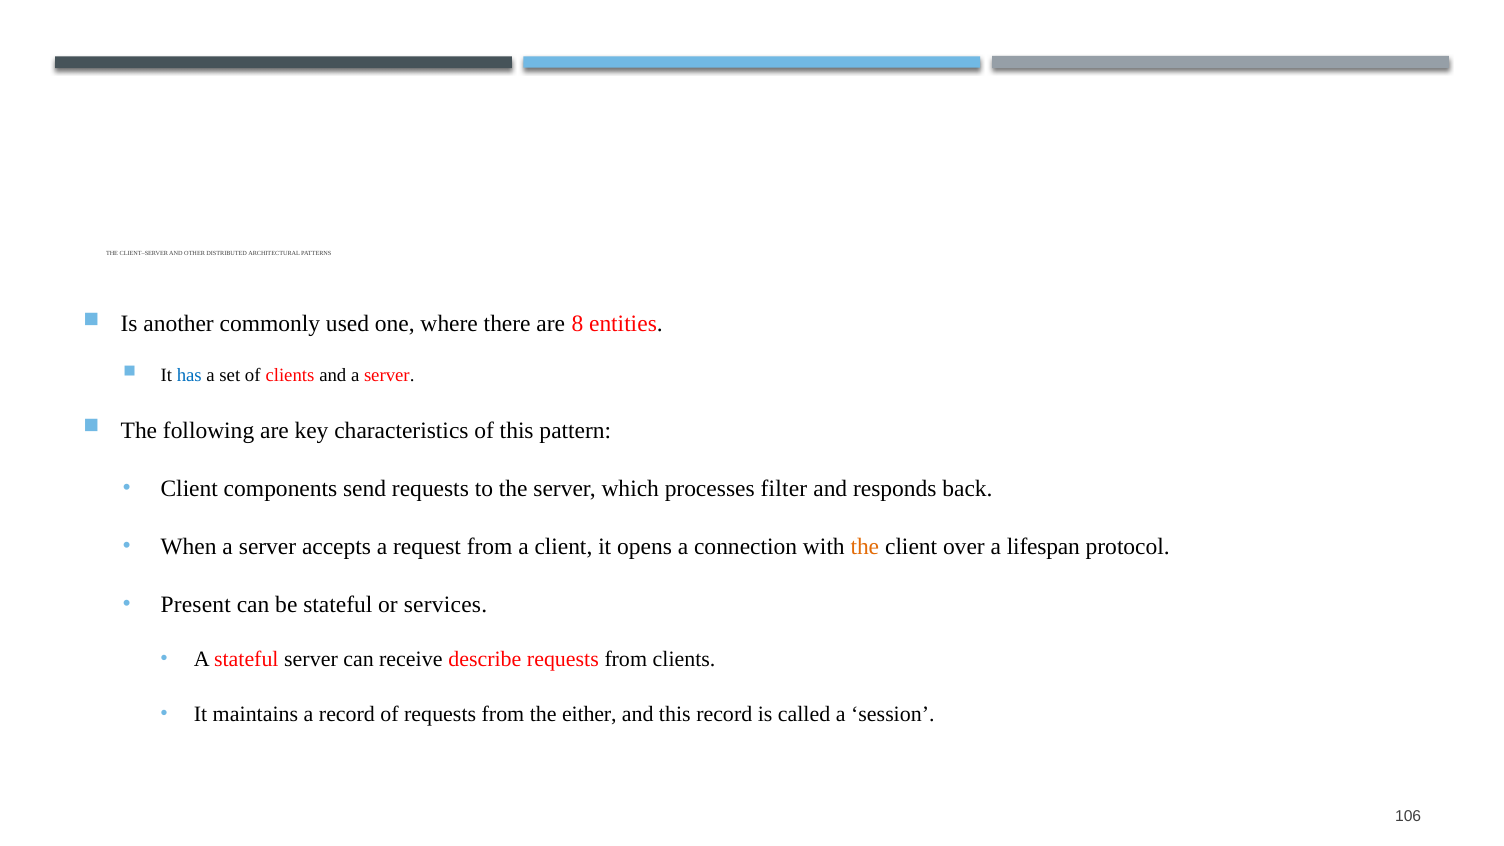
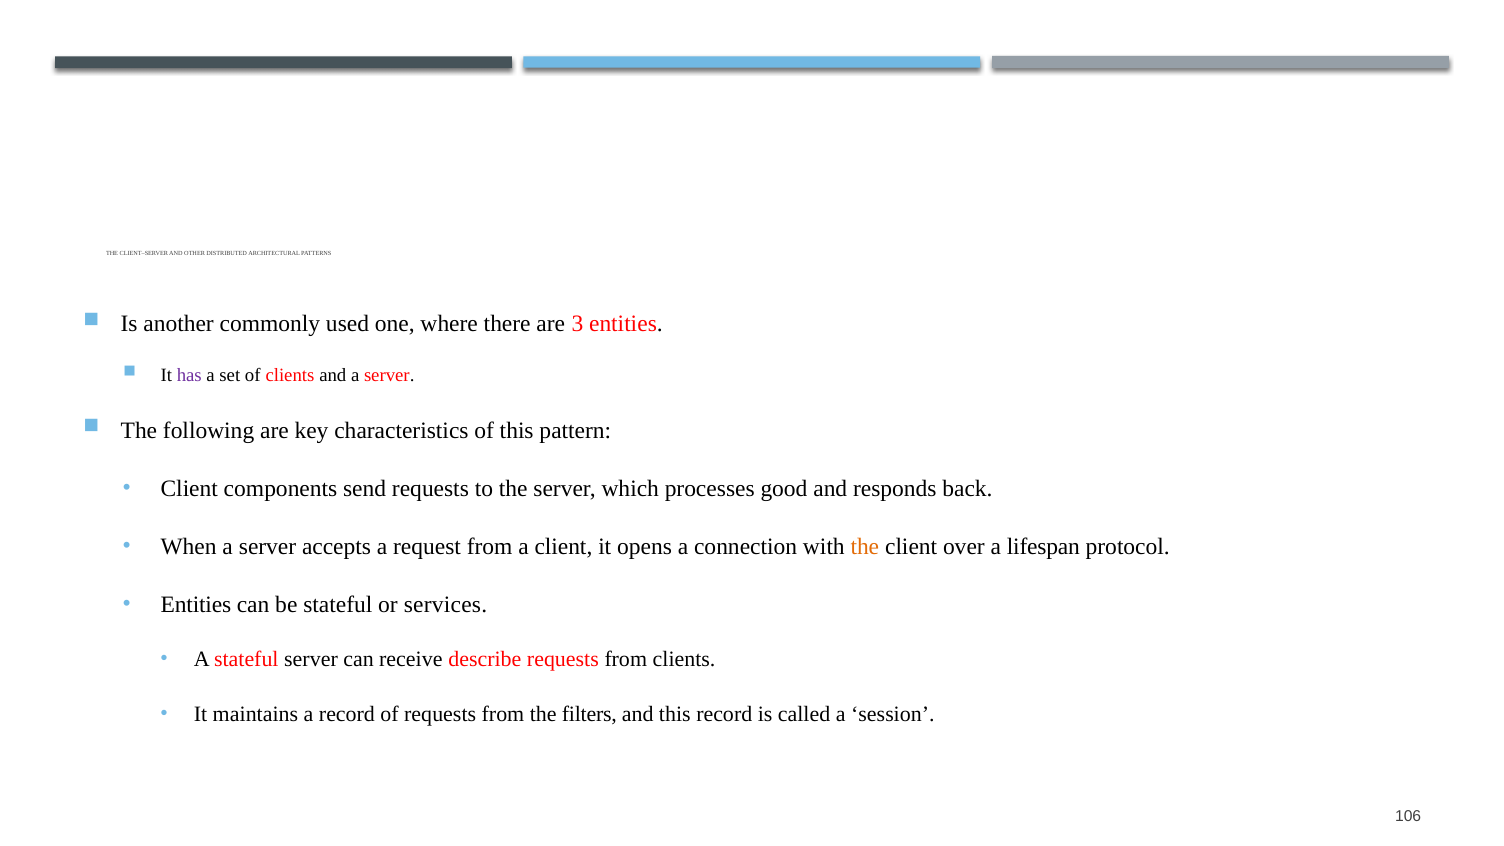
8: 8 -> 3 (577, 324)
has colour: blue -> purple (189, 375)
filter: filter -> good (784, 488)
Present: Present -> Entities (196, 604)
either: either -> filters (589, 714)
